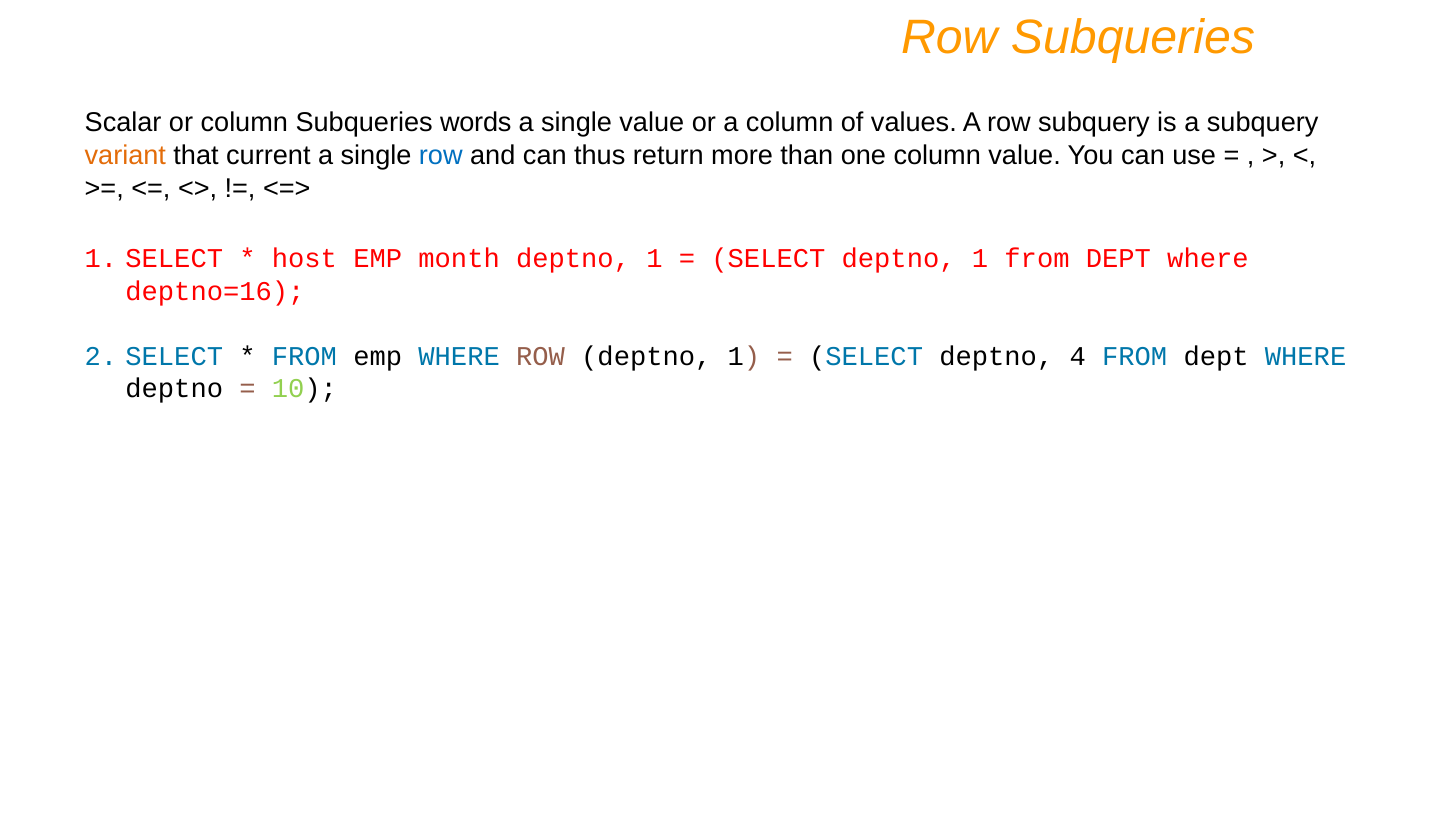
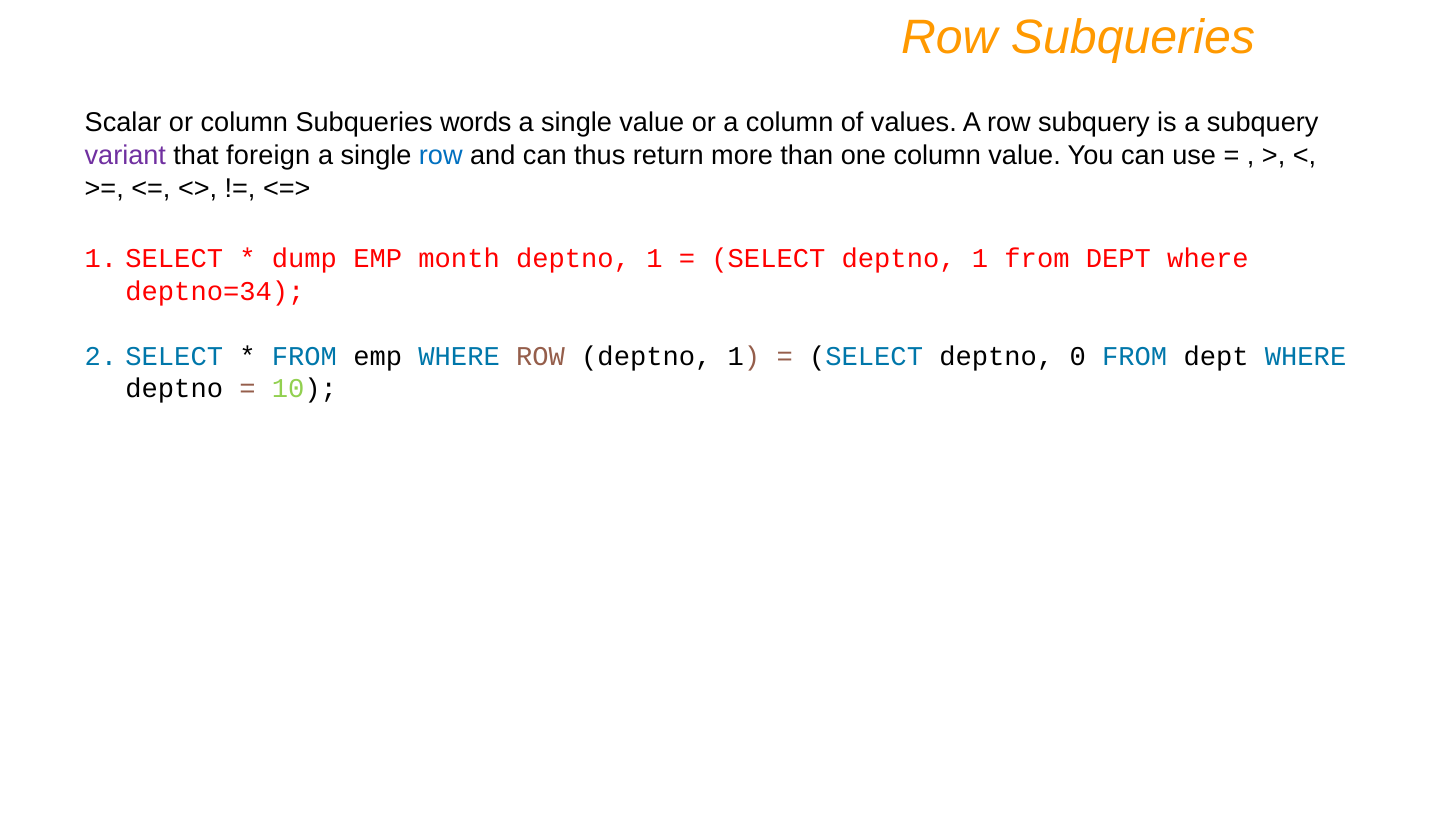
variant colour: orange -> purple (125, 155)
current: current -> foreign (268, 155)
host: host -> dump (304, 259)
deptno=16: deptno=16 -> deptno=34 (215, 291)
4: 4 -> 0 (1078, 356)
